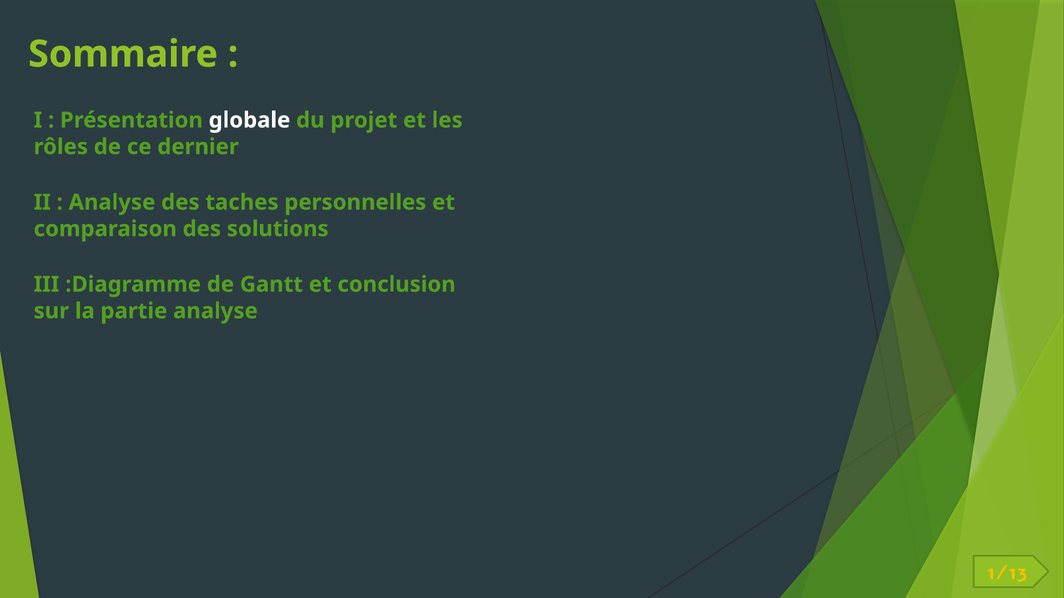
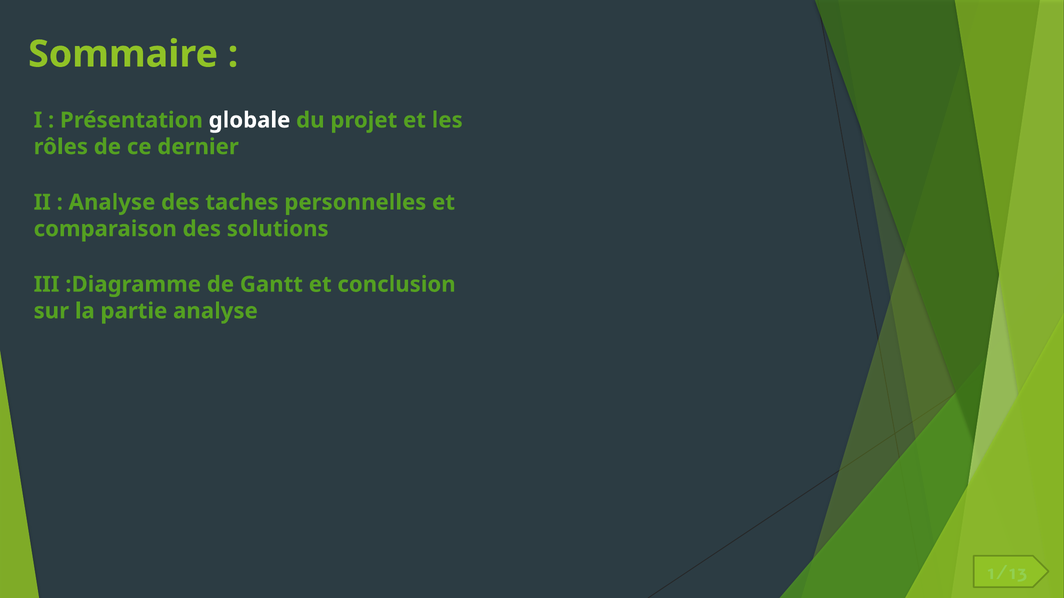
1/13 colour: yellow -> light green (1007, 573)
